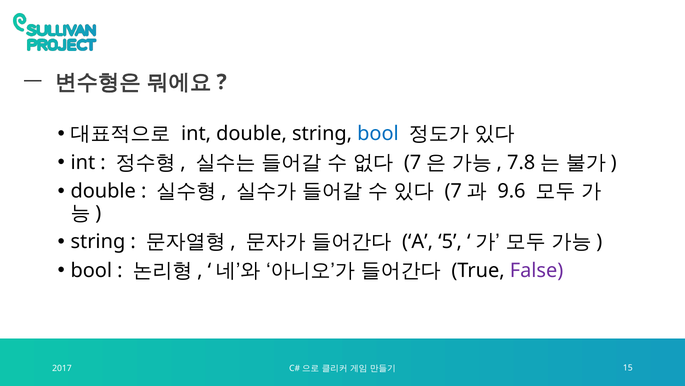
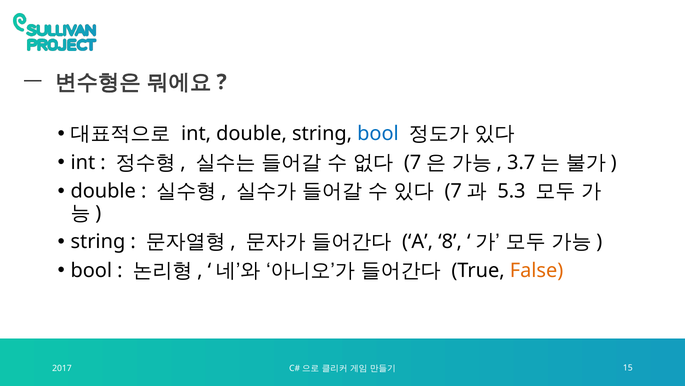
7.8: 7.8 -> 3.7 (521, 162)
9.6: 9.6 -> 5.3 (511, 191)
5: 5 -> 8 (450, 241)
False colour: purple -> orange (537, 270)
